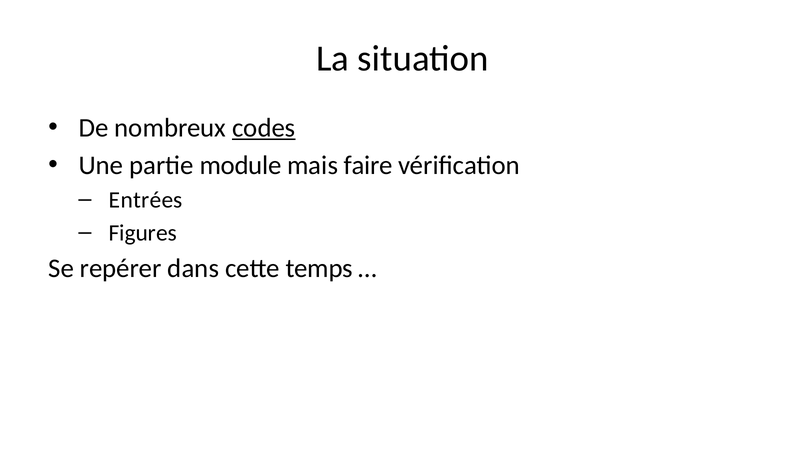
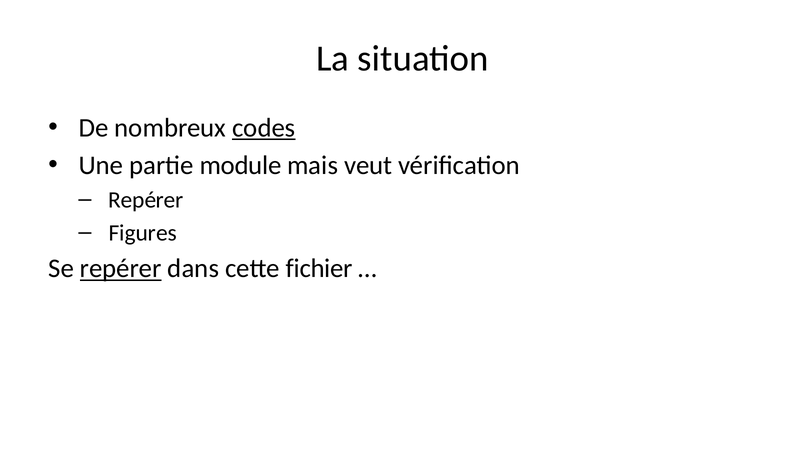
faire: faire -> veut (368, 165)
Entrées: Entrées -> Repérer (146, 200)
repérer underline: none -> present (121, 269)
temps: temps -> fichier (319, 269)
